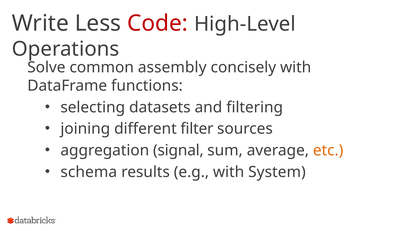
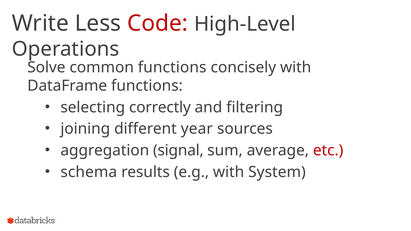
common assembly: assembly -> functions (172, 67)
datasets: datasets -> correctly (160, 107)
filter: filter -> year (197, 129)
etc colour: orange -> red (328, 151)
